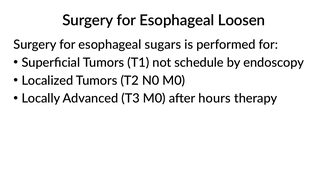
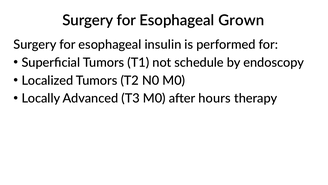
Loosen: Loosen -> Grown (241, 20)
sugars: sugars -> insulin (163, 45)
